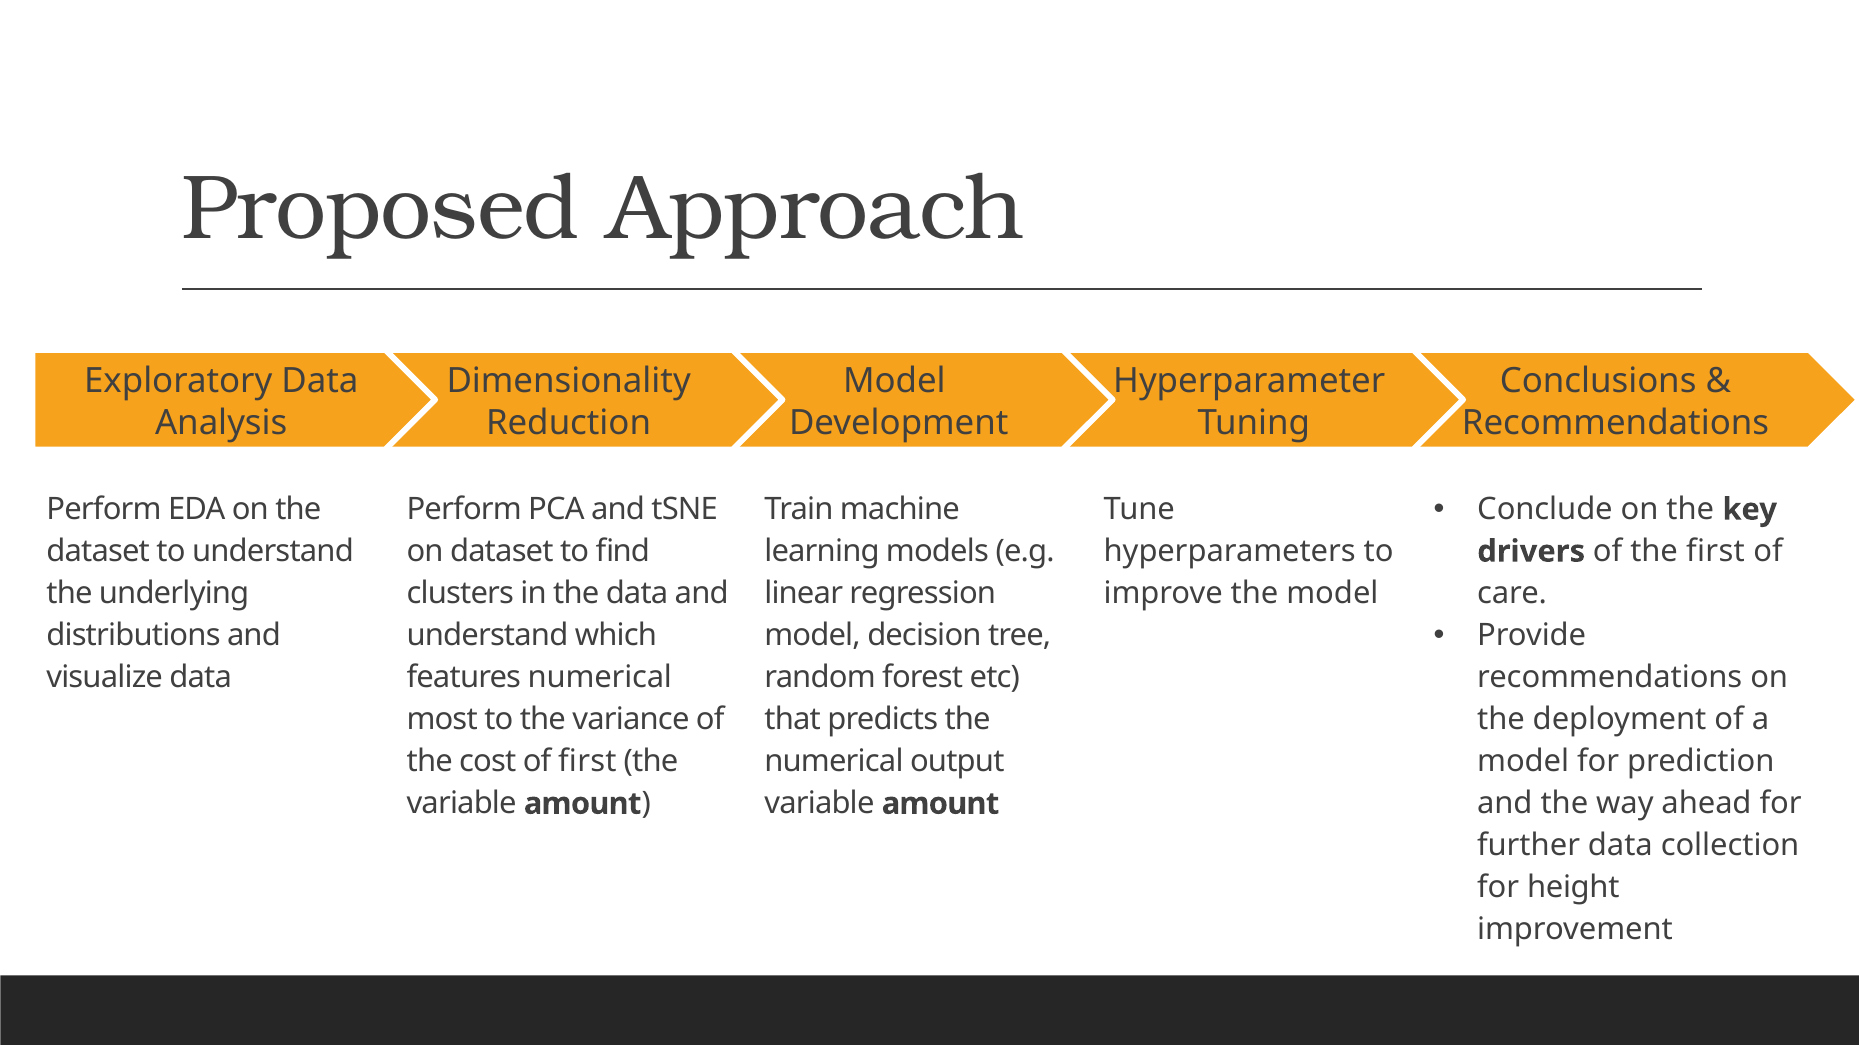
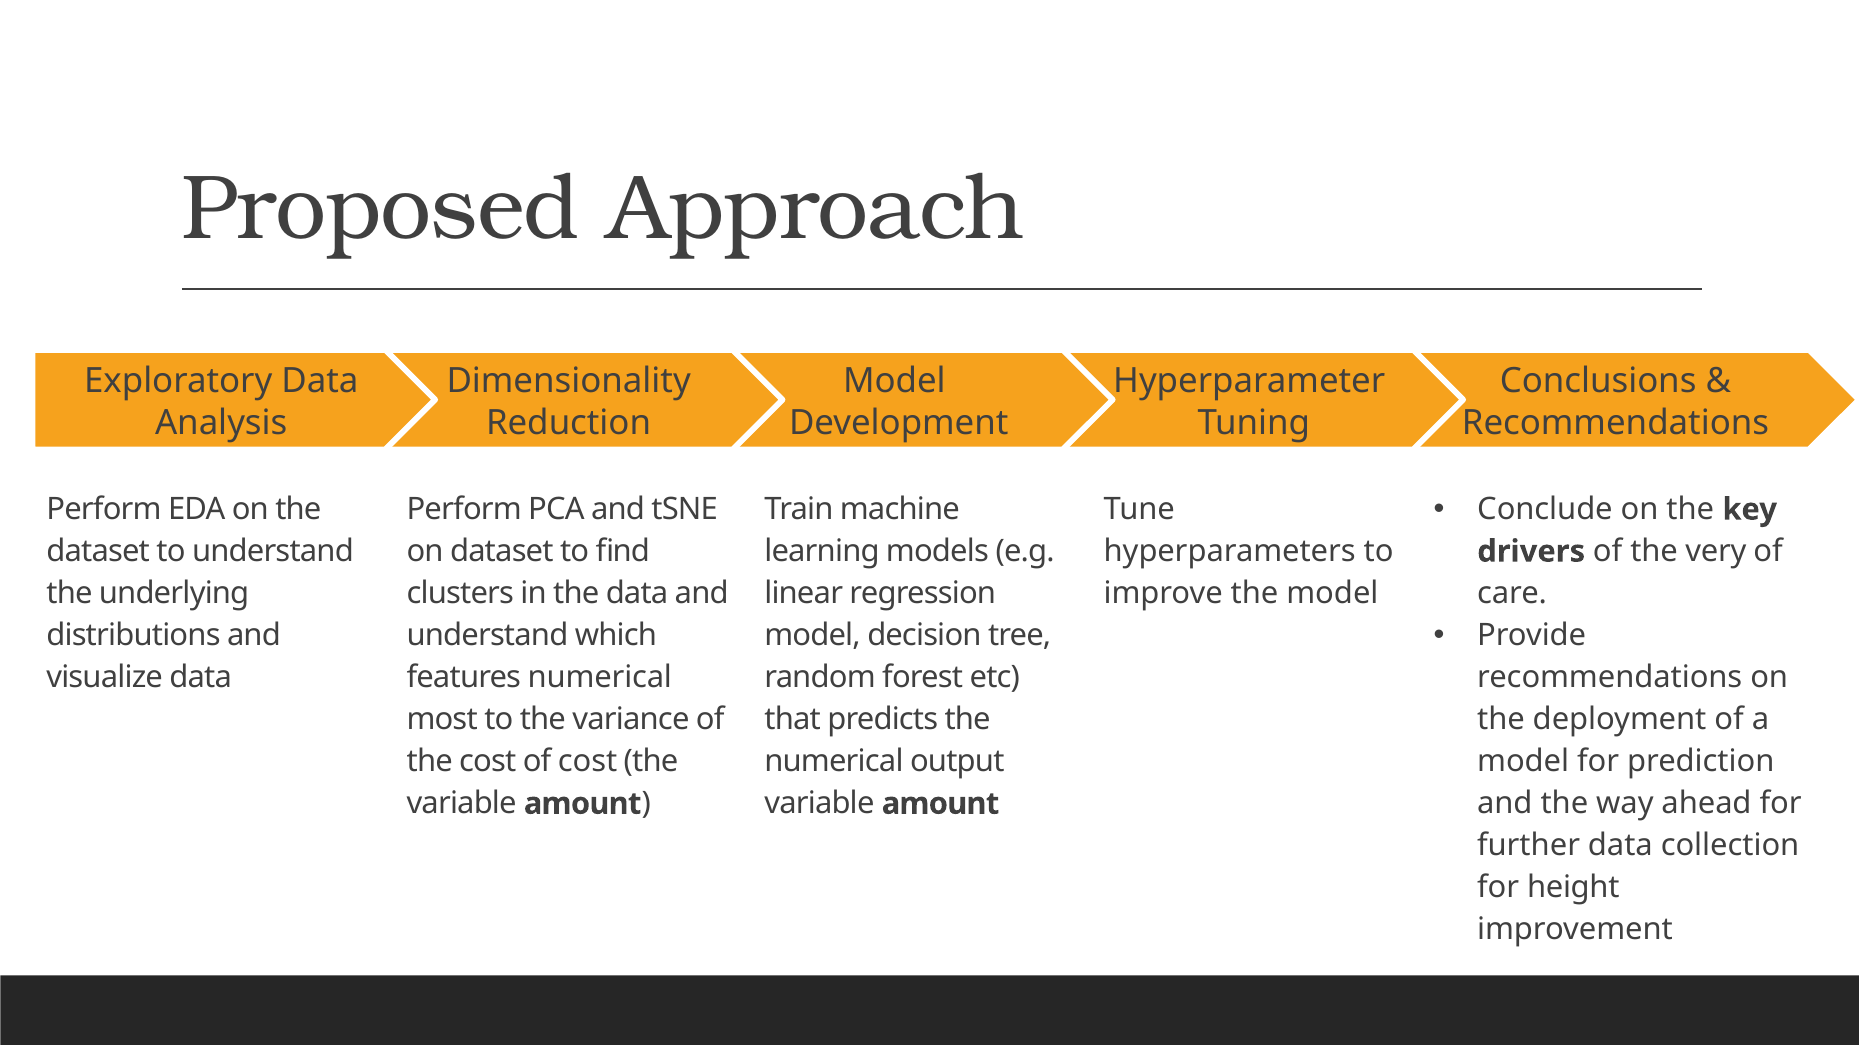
the first: first -> very (1716, 552)
of first: first -> cost (588, 762)
